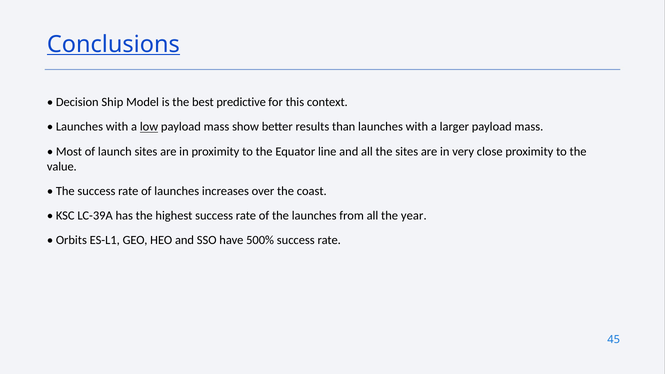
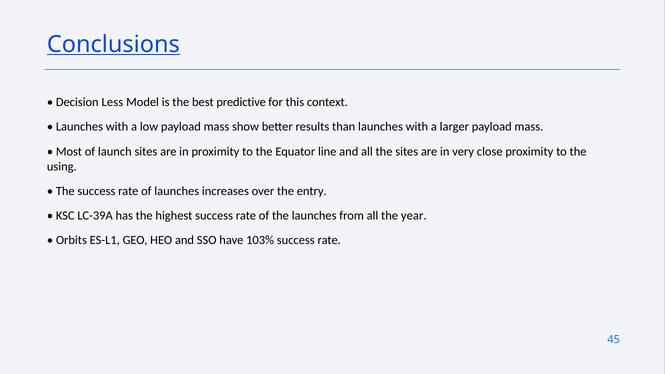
Ship: Ship -> Less (112, 102)
low underline: present -> none (149, 127)
value: value -> using (62, 166)
coast: coast -> entry (312, 191)
500%: 500% -> 103% (260, 240)
